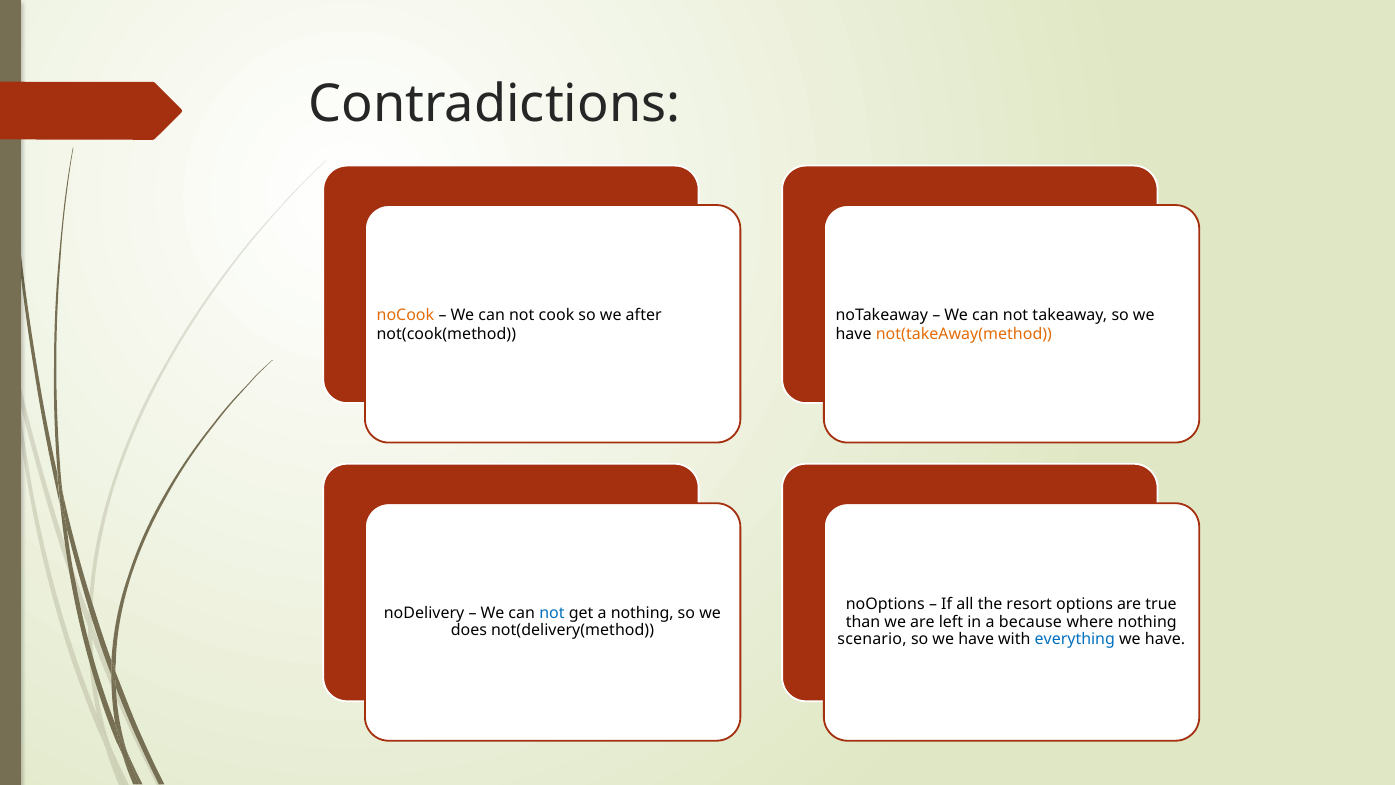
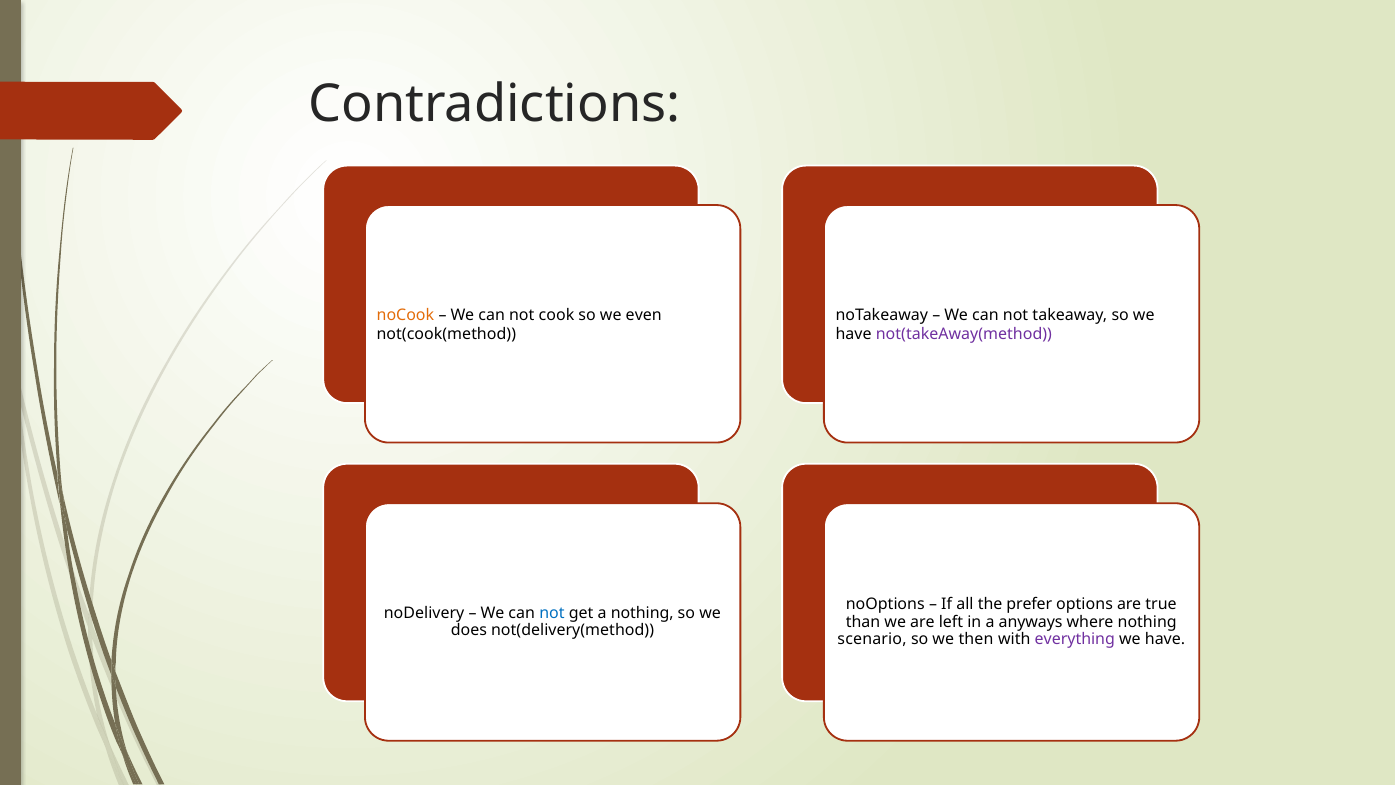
after: after -> even (644, 315)
not(takeAway(method colour: orange -> purple (964, 334)
resort: resort -> prefer (1029, 604)
because: because -> anyways (1031, 622)
have: have -> then (976, 639)
everything colour: blue -> purple (1075, 639)
